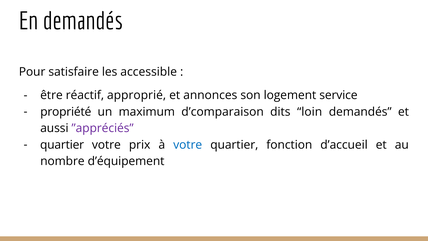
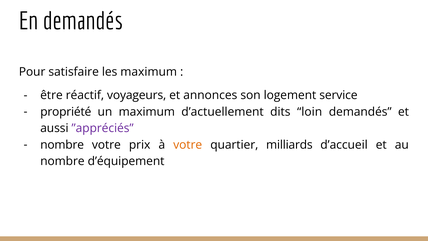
les accessible: accessible -> maximum (149, 72)
approprié: approprié -> voyageurs (137, 95)
d’comparaison: d’comparaison -> d’actuellement (223, 112)
quartier: quartier -> nombre (62, 145)
votre colour: blue -> orange (188, 145)
fonction: fonction -> milliards (289, 145)
